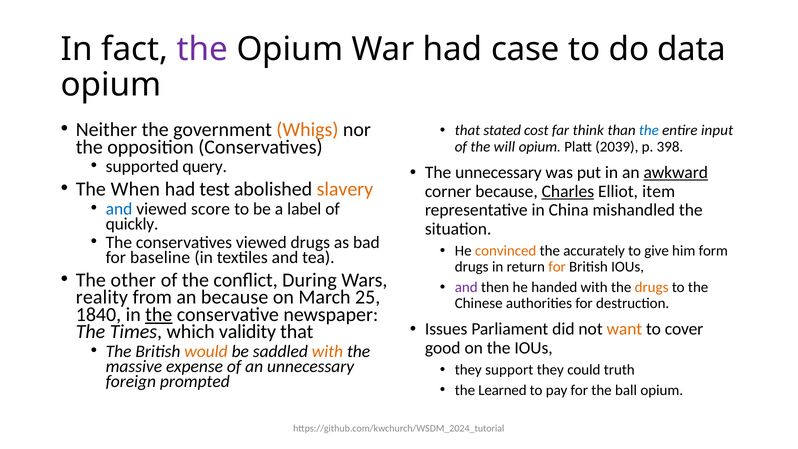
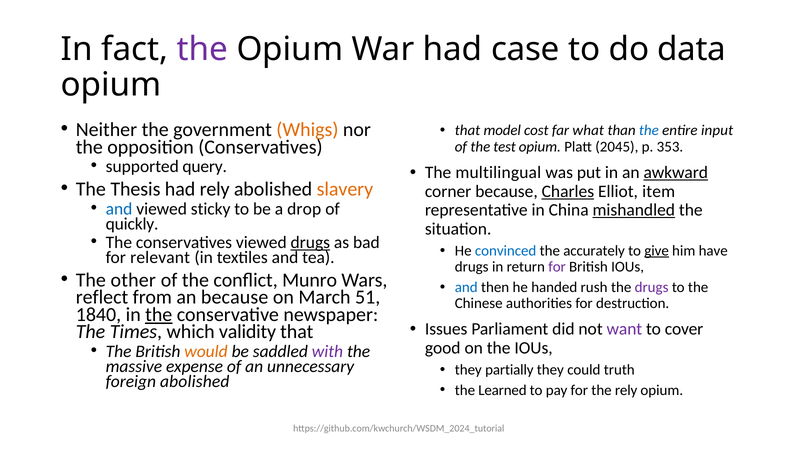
stated: stated -> model (502, 130)
think: think -> what (588, 130)
will: will -> test (505, 147)
2039: 2039 -> 2045 (617, 147)
398: 398 -> 353 (670, 147)
The unnecessary: unnecessary -> multilingual (498, 172)
When: When -> Thesis (135, 189)
had test: test -> rely (215, 189)
score: score -> sticky (211, 209)
label: label -> drop (304, 209)
mishandled underline: none -> present (634, 210)
drugs underline: none -> present (310, 242)
convinced colour: orange -> blue (506, 251)
give underline: none -> present (657, 251)
form: form -> have (713, 251)
baseline: baseline -> relevant (160, 257)
for colour: orange -> purple (557, 267)
During: During -> Munro (310, 280)
and colour: purple -> blue (466, 287)
handed with: with -> rush (594, 287)
drugs colour: orange -> purple (652, 287)
reality: reality -> reflect (102, 297)
25: 25 -> 51 (368, 297)
want colour: orange -> purple (624, 329)
with colour: orange -> purple (327, 351)
support: support -> partially (509, 370)
foreign prompted: prompted -> abolished (195, 382)
the ball: ball -> rely (626, 390)
